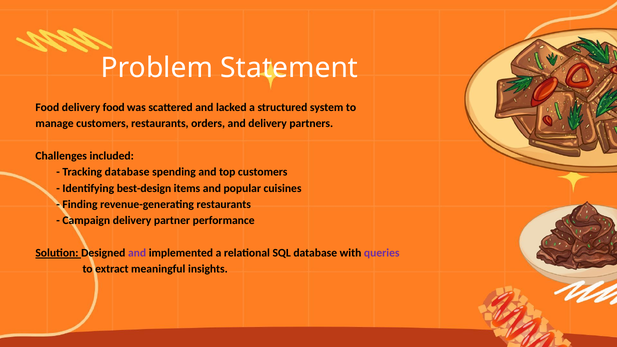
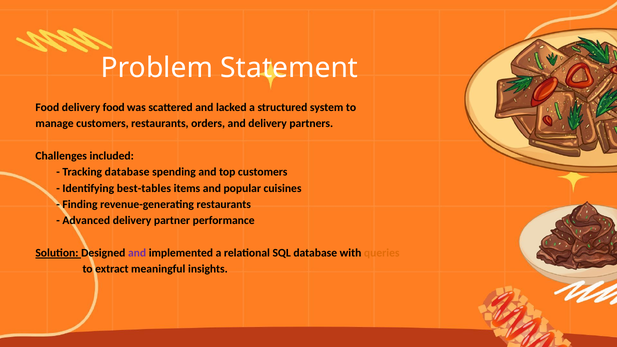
best-design: best-design -> best-tables (144, 188)
Campaign: Campaign -> Advanced (86, 221)
queries colour: purple -> orange (382, 253)
